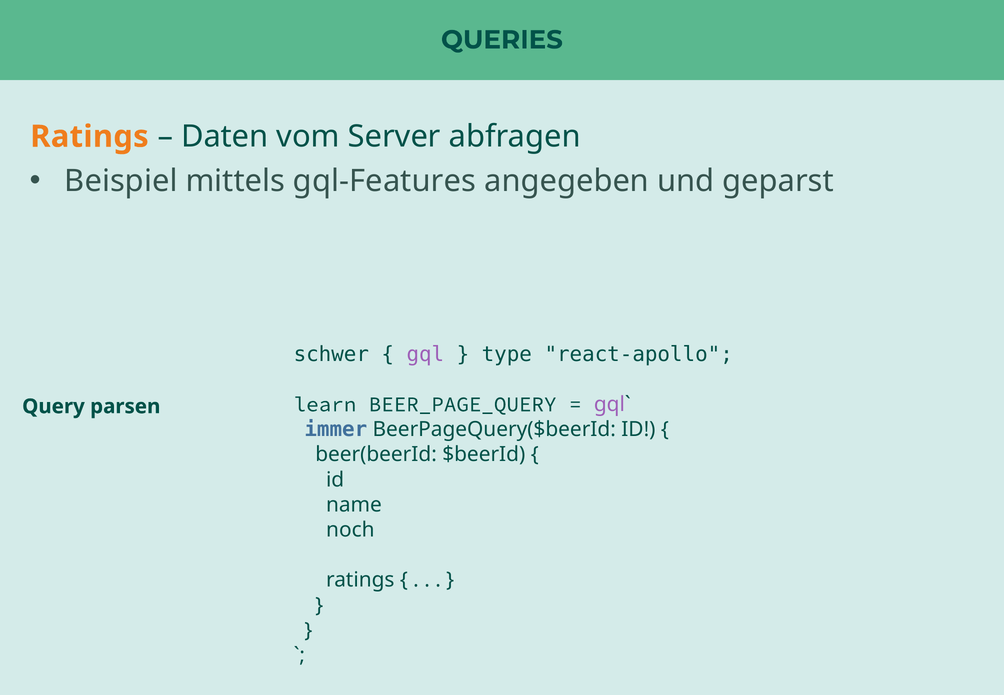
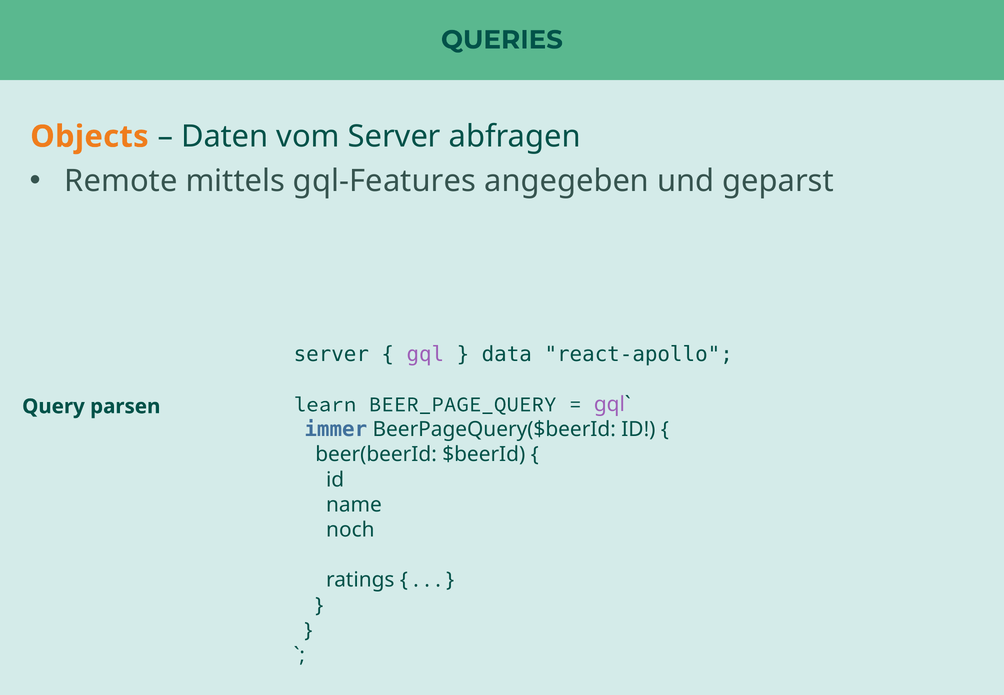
Ratings: Ratings -> Objects (89, 137)
Beispiel: Beispiel -> Remote (121, 181)
schwer: schwer -> server (331, 354)
type: type -> data (507, 354)
